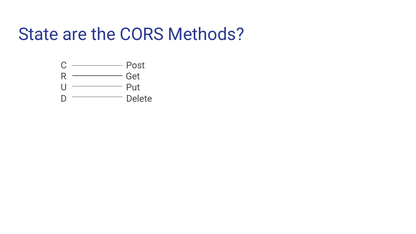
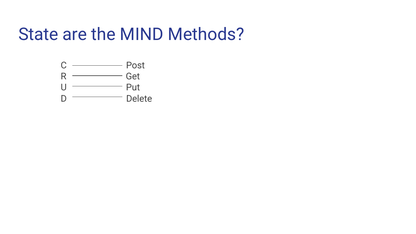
CORS: CORS -> MIND (142, 34)
